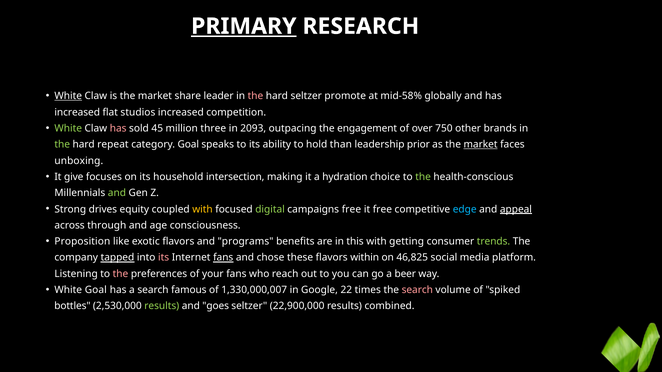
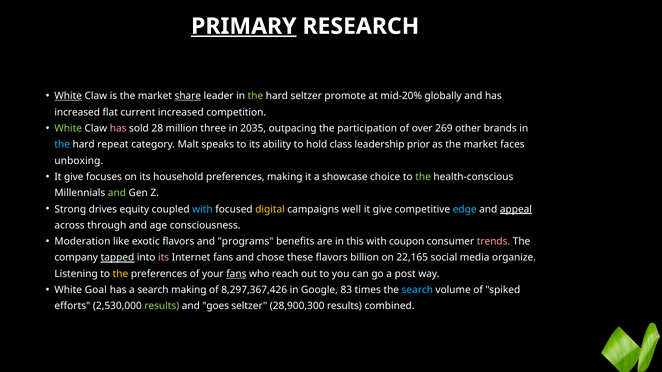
share underline: none -> present (188, 96)
the colour: pink -> light green (255, 96)
mid-58%: mid-58% -> mid-20% (401, 96)
studios: studios -> current (138, 112)
45: 45 -> 28 (157, 129)
2093: 2093 -> 2035 (253, 129)
engagement: engagement -> participation (367, 129)
750: 750 -> 269 (444, 129)
the colour: light green -> light blue (62, 145)
category Goal: Goal -> Malt (188, 145)
than: than -> class (341, 145)
market underline: present -> none (481, 145)
household intersection: intersection -> preferences (235, 177)
hydration: hydration -> showcase (345, 177)
with colour: yellow -> light blue (202, 209)
digital colour: light green -> yellow (270, 209)
campaigns free: free -> well (351, 209)
free: free -> give (382, 209)
Proposition: Proposition -> Moderation (82, 242)
getting: getting -> coupon (407, 242)
trends colour: light green -> pink (494, 242)
fans underline: present -> none (223, 258)
within: within -> billion (365, 258)
46,825: 46,825 -> 22,165 (412, 258)
platform: platform -> organize (514, 258)
the colour: pink -> yellow (121, 274)
fans underline: none -> present (236, 274)
beer: beer -> post (405, 274)
search famous: famous -> making (189, 290)
1,330,000,007: 1,330,000,007 -> 8,297,367,426 (254, 290)
22: 22 -> 83 (346, 290)
search colour: pink -> light blue (417, 290)
bottles: bottles -> efforts (72, 306)
22,900,000: 22,900,000 -> 28,900,300 (297, 306)
